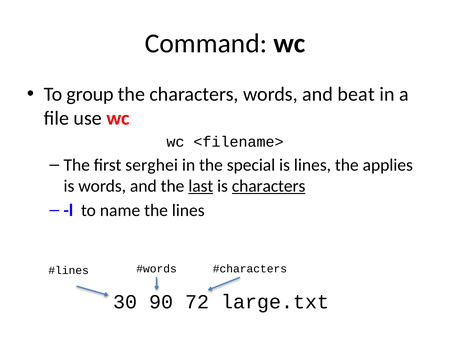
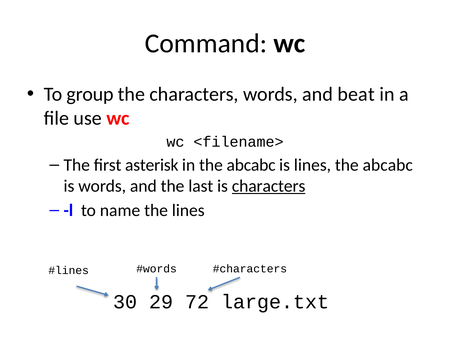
serghei: serghei -> asterisk (152, 165)
in the special: special -> abcabc (251, 165)
lines the applies: applies -> abcabc (388, 165)
last underline: present -> none (201, 186)
90: 90 -> 29 (161, 302)
